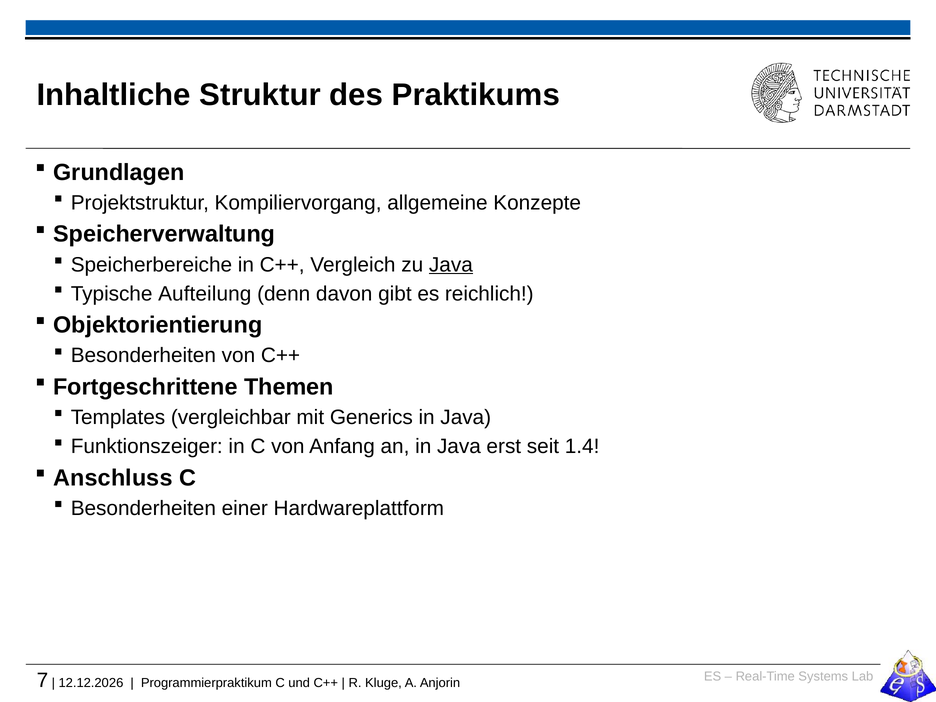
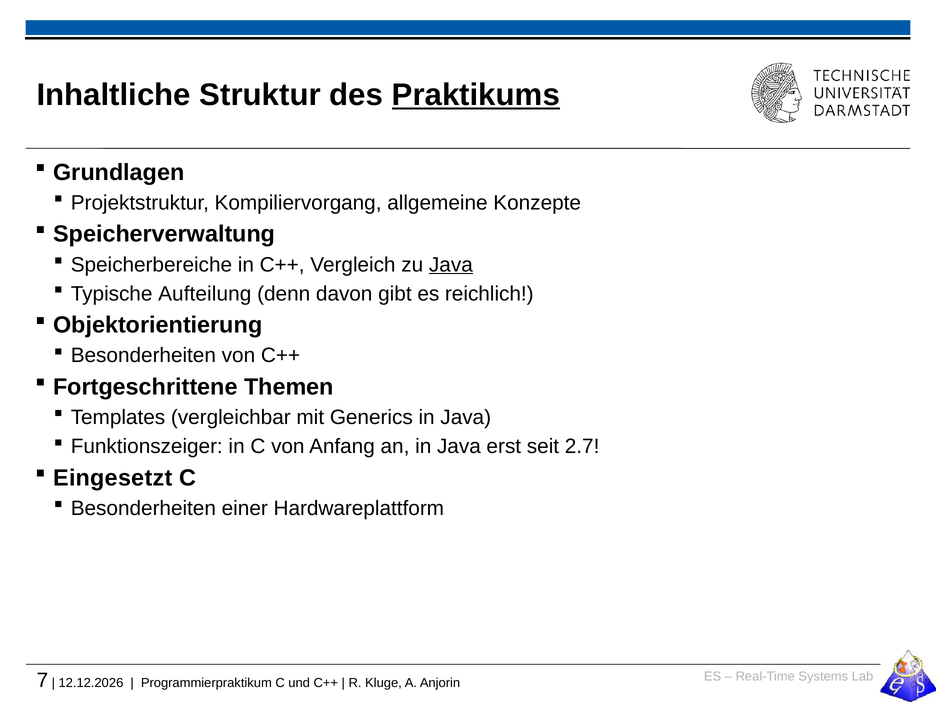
Praktikums underline: none -> present (476, 95)
1.4: 1.4 -> 2.7 (582, 447)
Anschluss: Anschluss -> Eingesetzt (113, 478)
